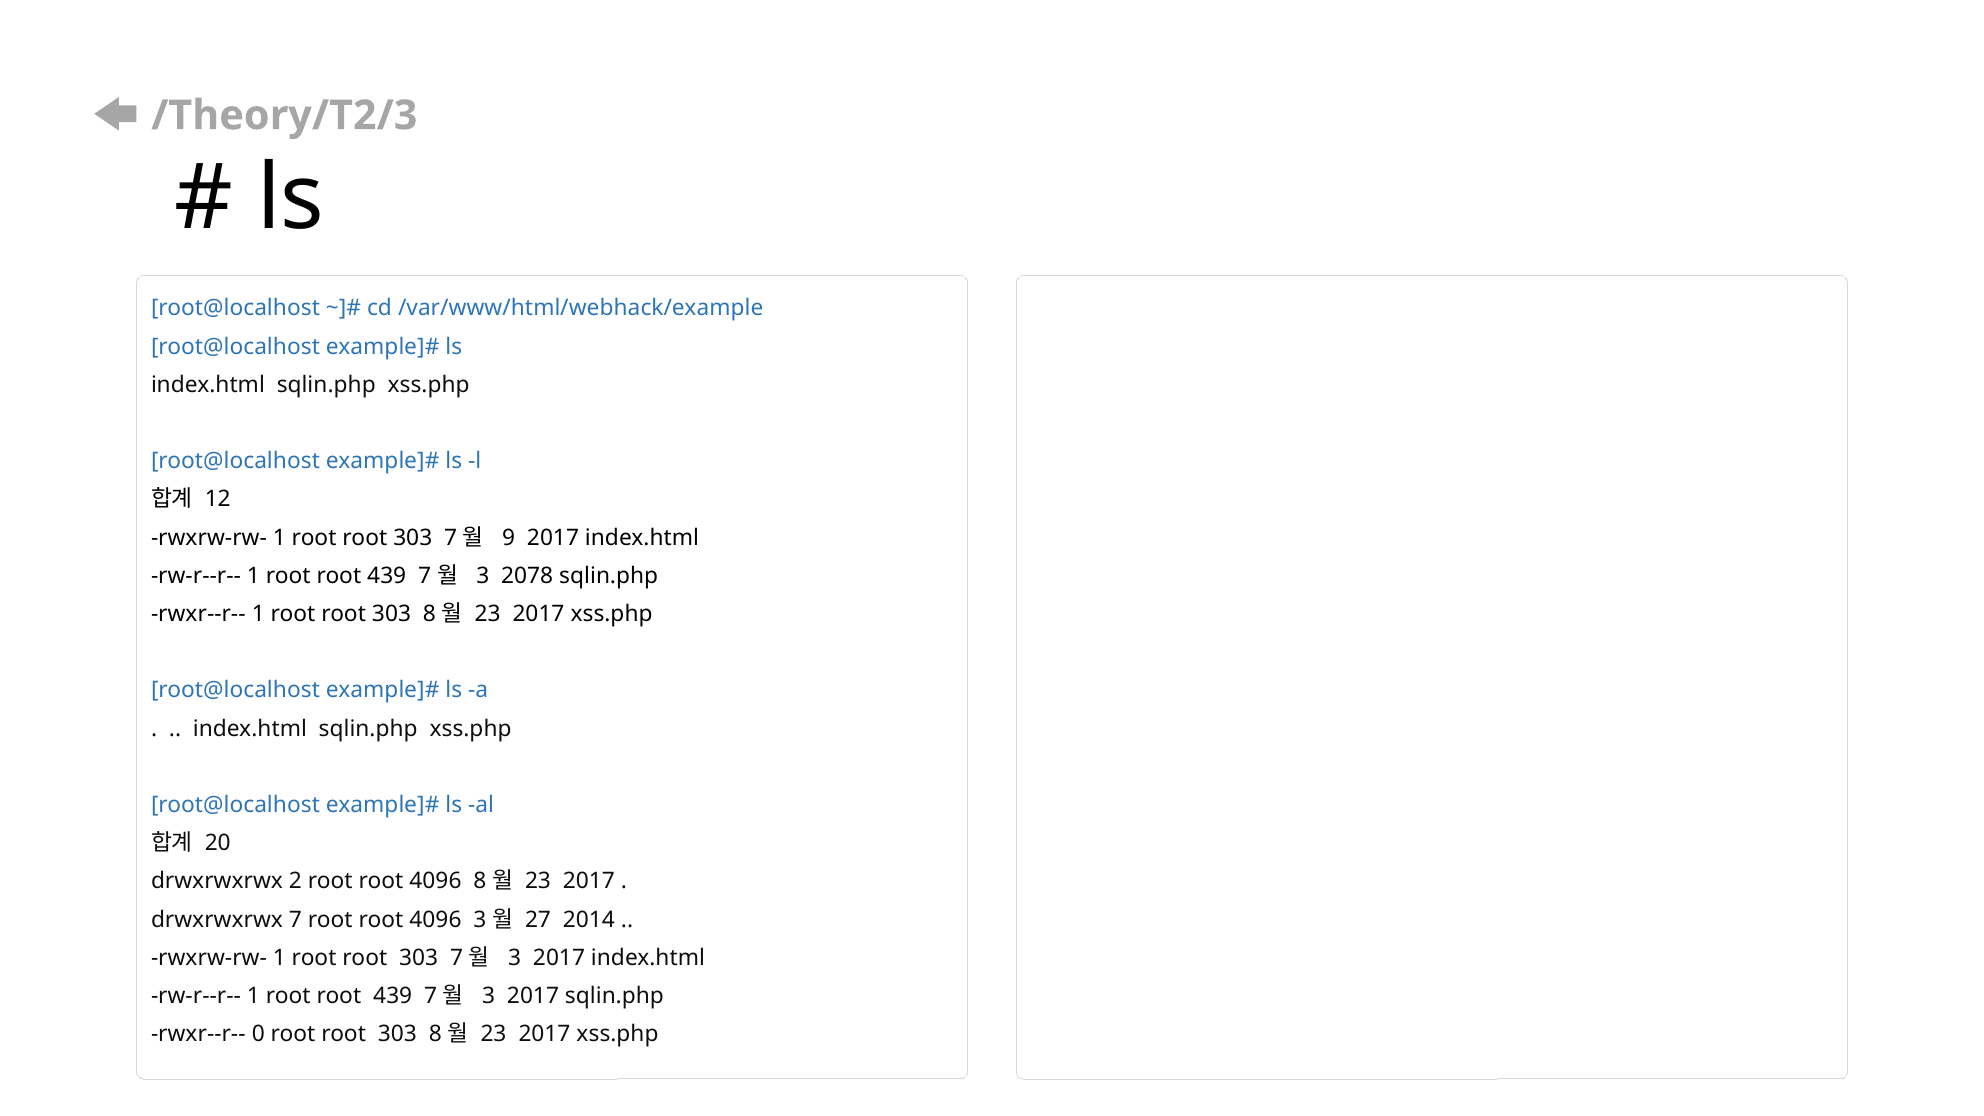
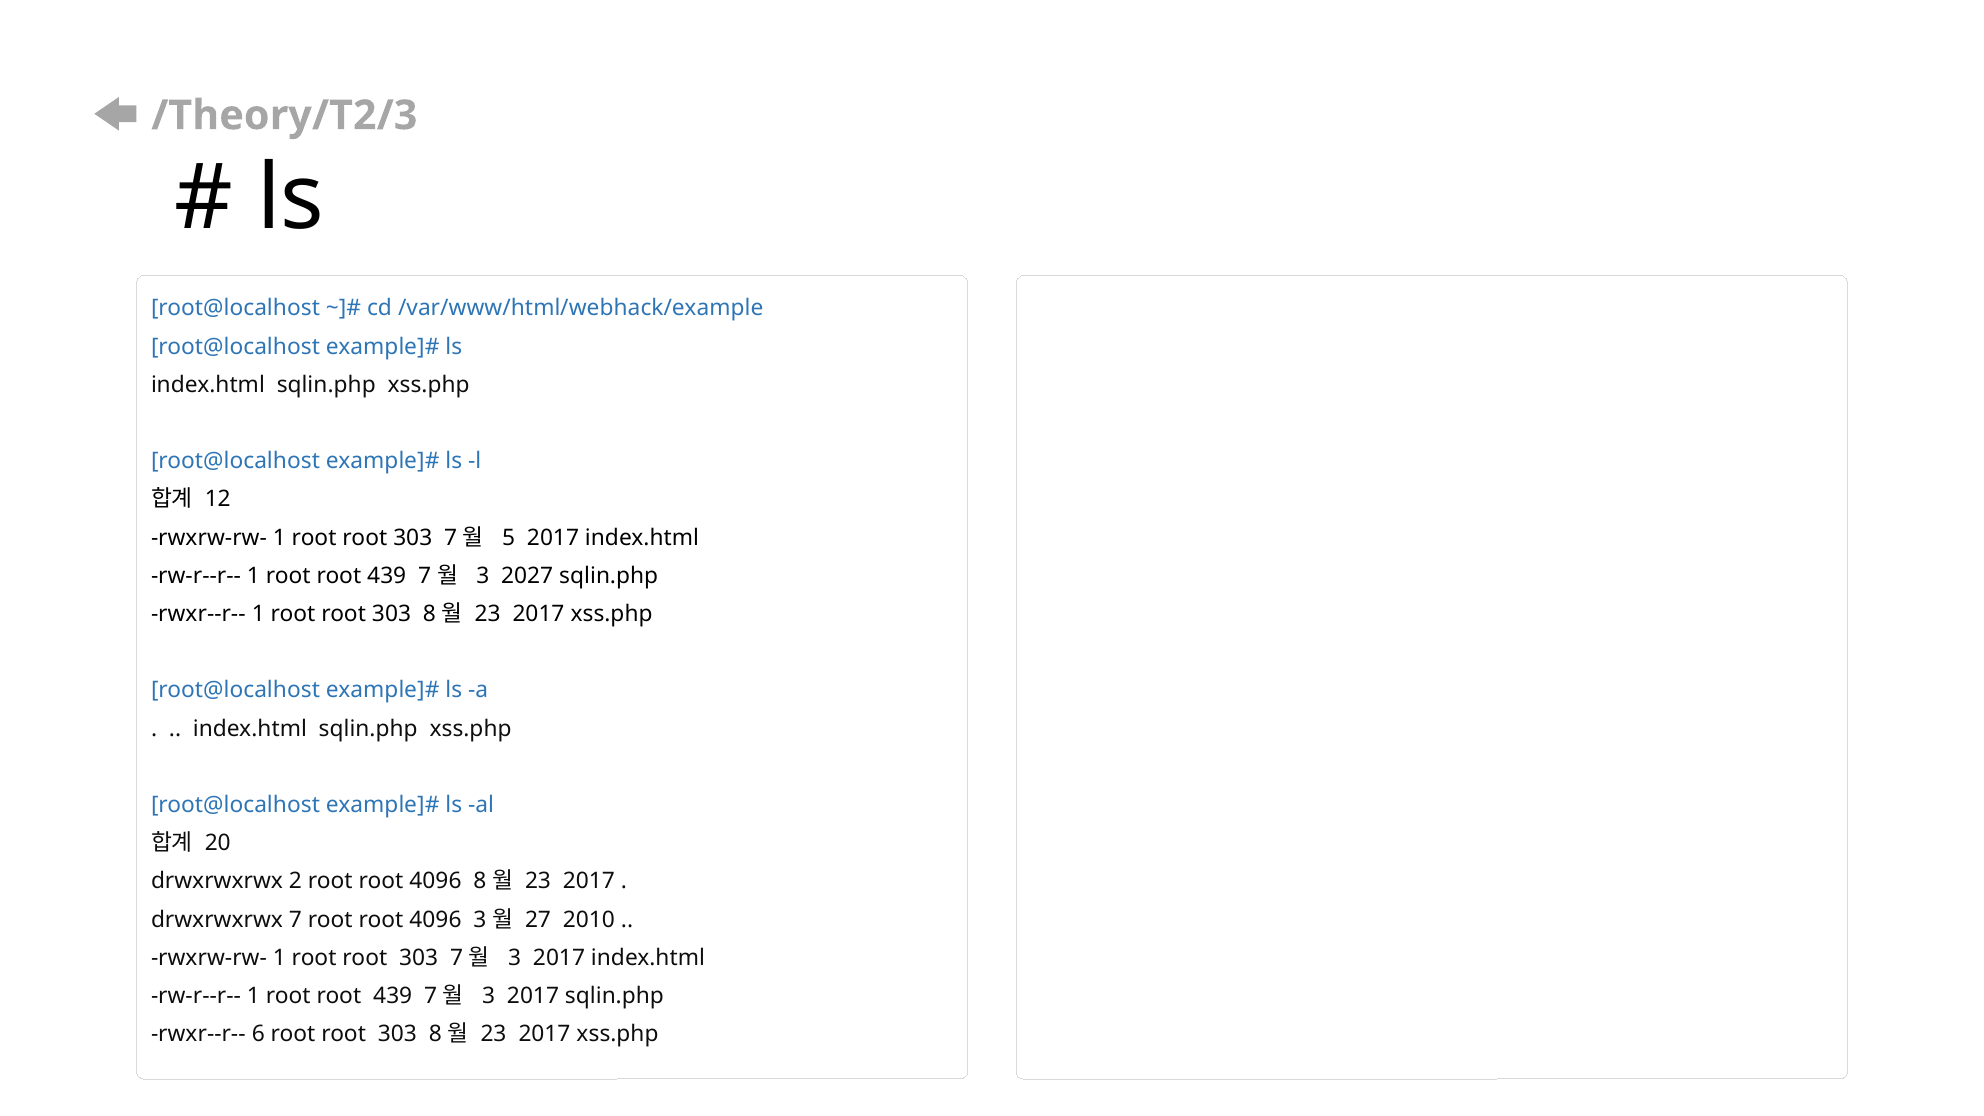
9: 9 -> 5 (509, 538)
2078: 2078 -> 2027 (527, 576)
2014: 2014 -> 2010 (589, 920)
0: 0 -> 6 (258, 1034)
